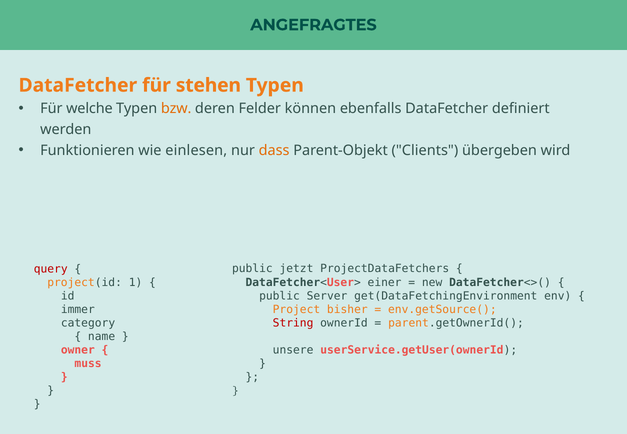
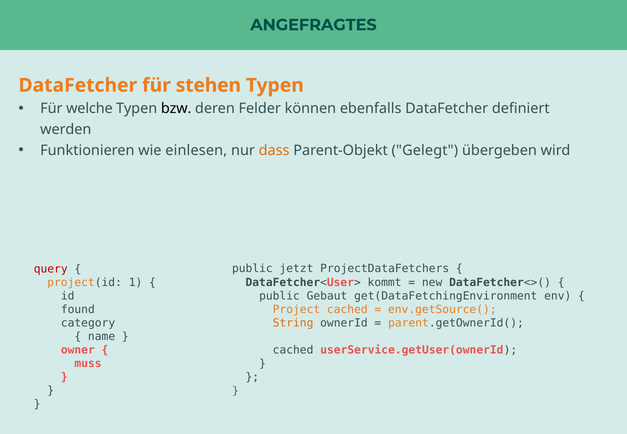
bzw colour: orange -> black (176, 109)
Clients: Clients -> Gelegt (425, 150)
einer: einer -> kommt (385, 282)
Server: Server -> Gebaut (327, 296)
immer: immer -> found (78, 309)
Project bisher: bisher -> cached (347, 309)
String colour: red -> orange (293, 323)
unsere: unsere -> cached (293, 350)
